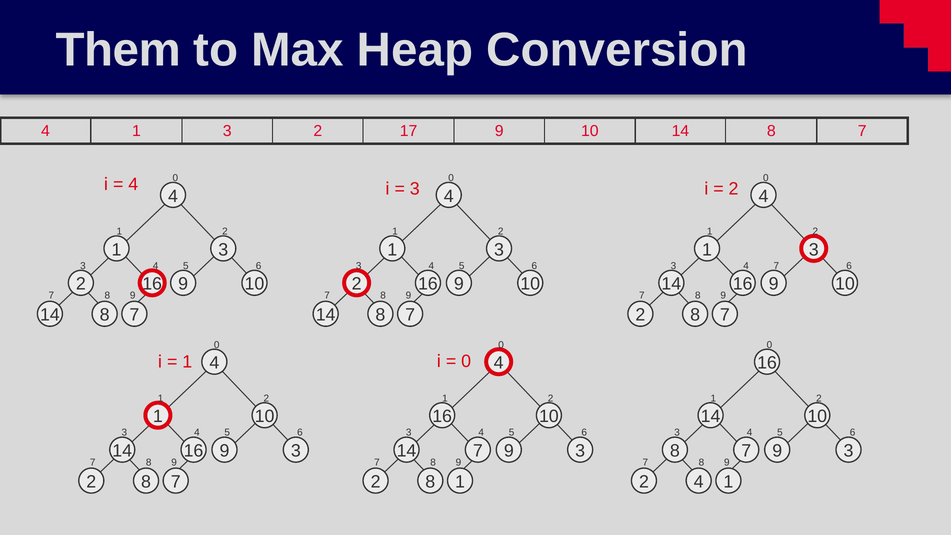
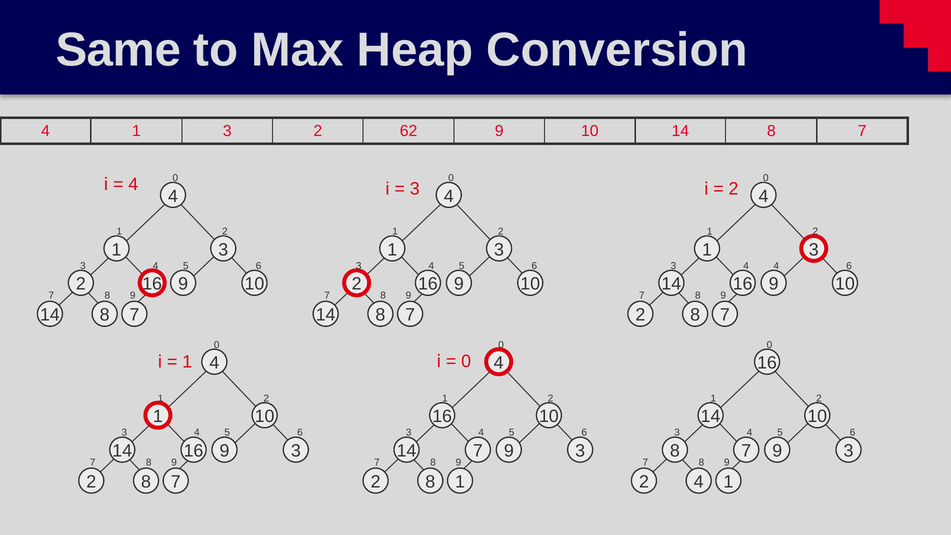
Them: Them -> Same (118, 50)
17: 17 -> 62 (409, 131)
4 7: 7 -> 4 (776, 266)
